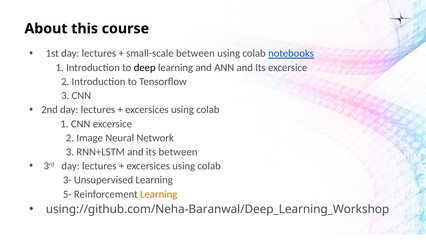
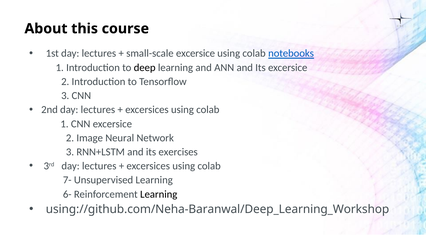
small-scale between: between -> excersice (195, 53)
its between: between -> exercises (178, 152)
3-: 3- -> 7- (67, 180)
5-: 5- -> 6- (67, 194)
Learning colour: orange -> black (159, 194)
